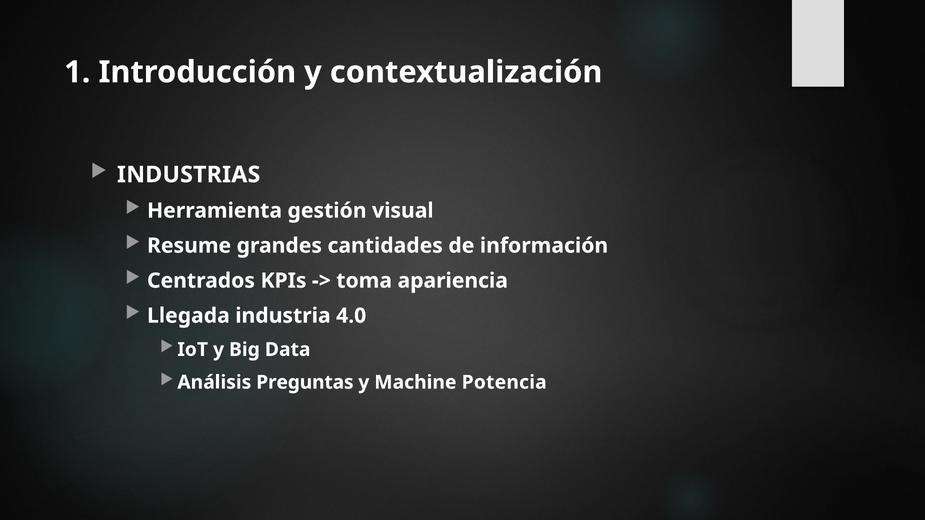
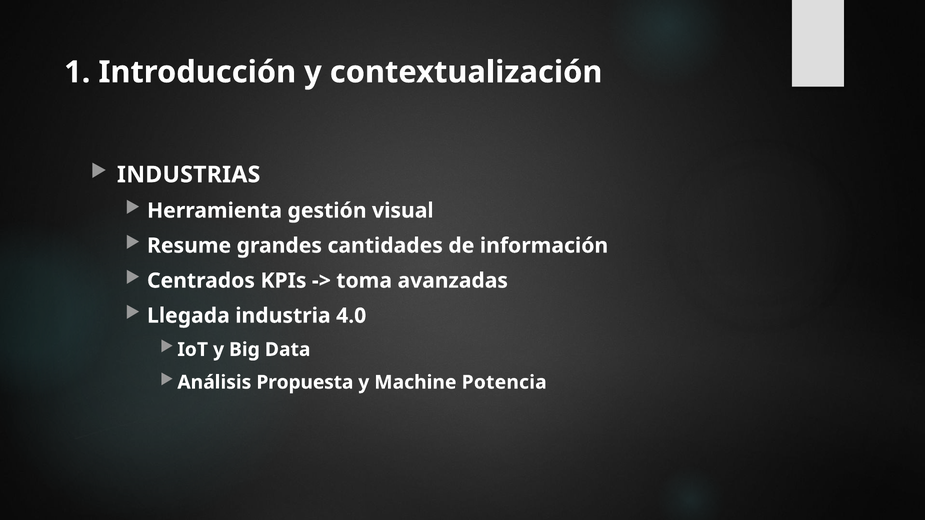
apariencia: apariencia -> avanzadas (453, 281)
Preguntas: Preguntas -> Propuesta (305, 383)
